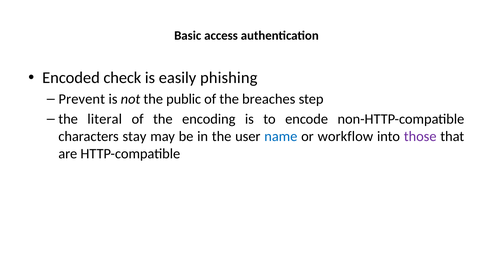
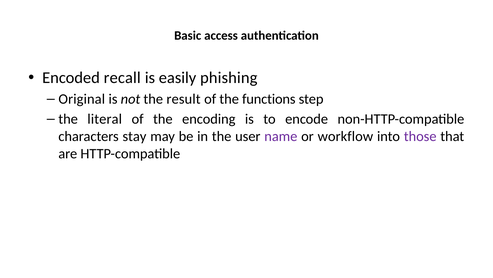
check: check -> recall (122, 78)
Prevent: Prevent -> Original (82, 99)
public: public -> result (184, 99)
breaches: breaches -> functions (269, 99)
name colour: blue -> purple (281, 136)
